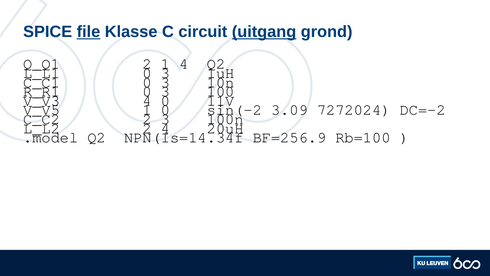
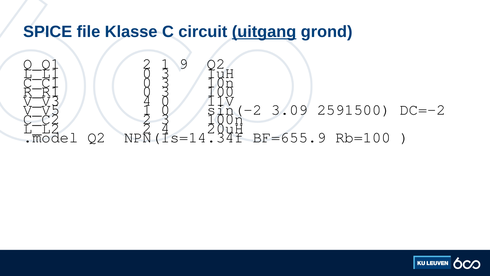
file underline: present -> none (88, 32)
4: 4 -> 9 (184, 64)
7272024: 7272024 -> 2591500 (354, 110)
BF=256.9: BF=256.9 -> BF=655.9 (290, 137)
